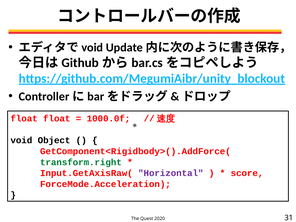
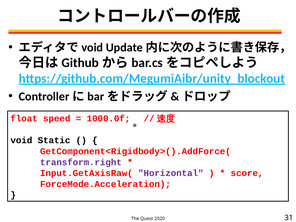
float float: float -> speed (57, 119)
Object: Object -> Static (54, 140)
transform.right colour: green -> purple (81, 162)
